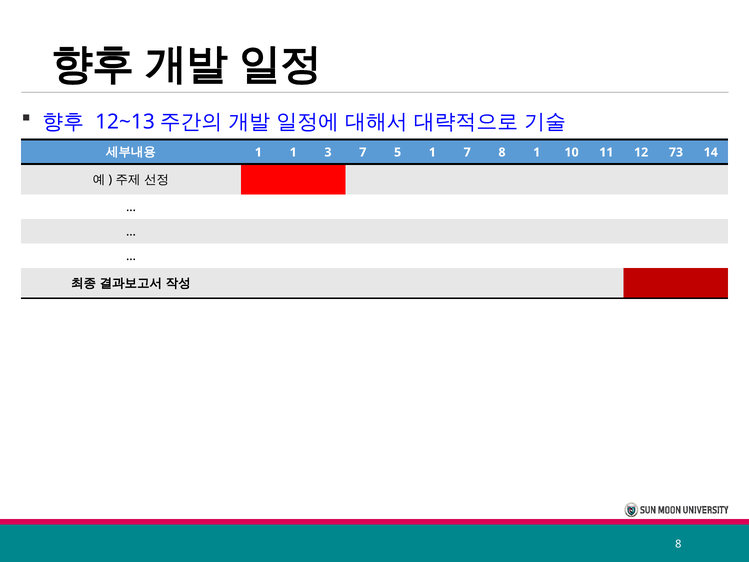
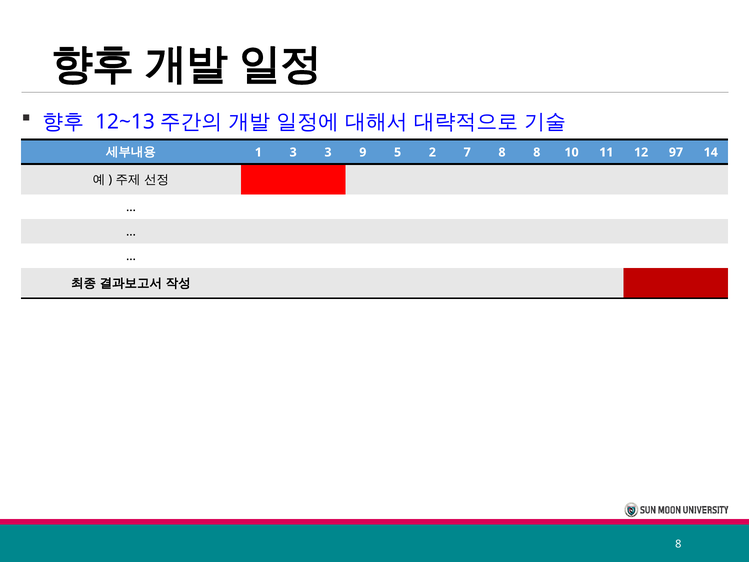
1 1: 1 -> 3 (293, 152)
3 7: 7 -> 9 (363, 152)
5 1: 1 -> 2 (432, 152)
8 1: 1 -> 8 (537, 152)
73: 73 -> 97 (676, 152)
